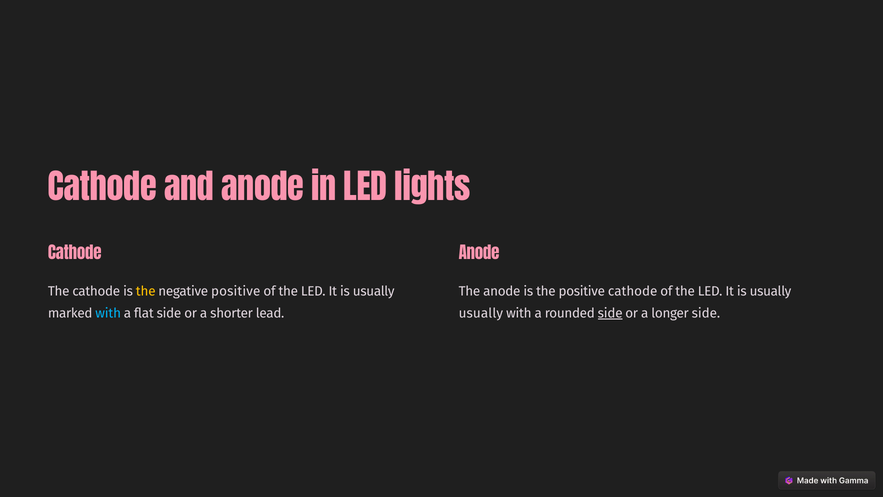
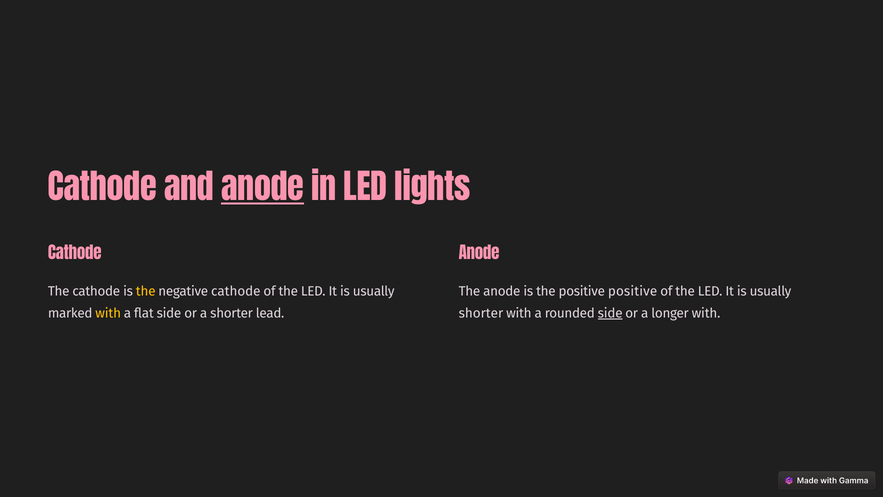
anode underline: none -> present (263, 189)
negative positive: positive -> cathode (236, 291)
positive cathode: cathode -> positive (633, 291)
with colour: light blue -> yellow (108, 313)
usually: usually -> shorter (481, 313)
longer side: side -> with (706, 313)
